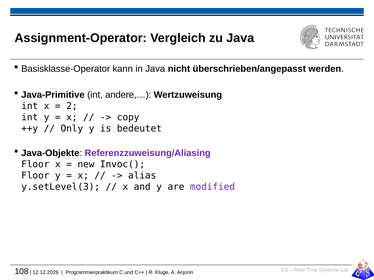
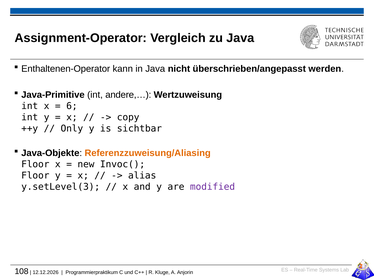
Basisklasse-Operator: Basisklasse-Operator -> Enthaltenen-Operator (66, 69)
2: 2 -> 6 (72, 106)
bedeutet: bedeutet -> sichtbar (139, 129)
Referenzzuweisung/Aliasing colour: purple -> orange (148, 153)
